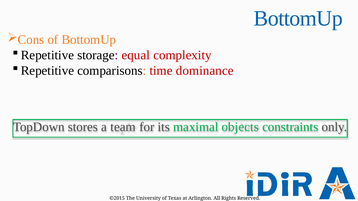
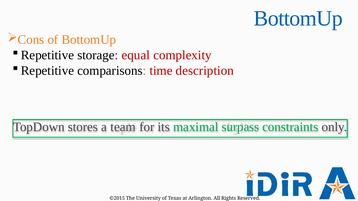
dominance: dominance -> description (205, 71)
objects: objects -> surpass (240, 127)
